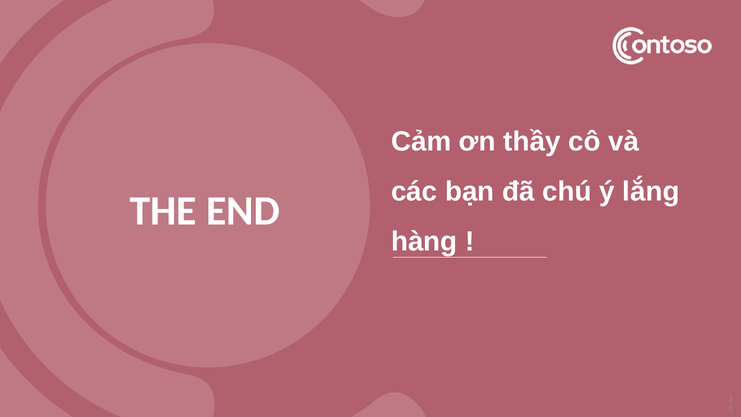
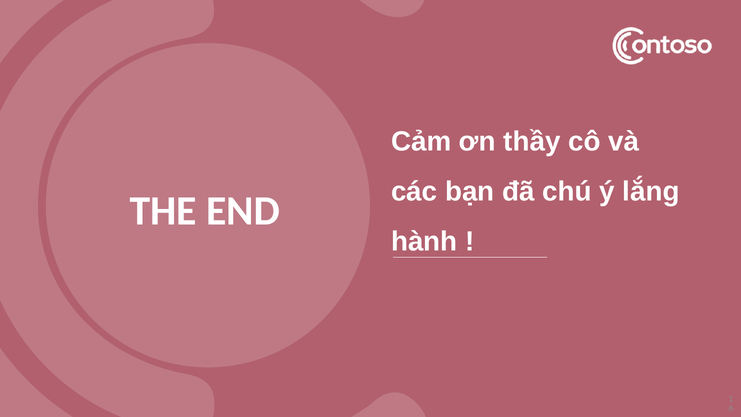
hàng: hàng -> hành (424, 242)
